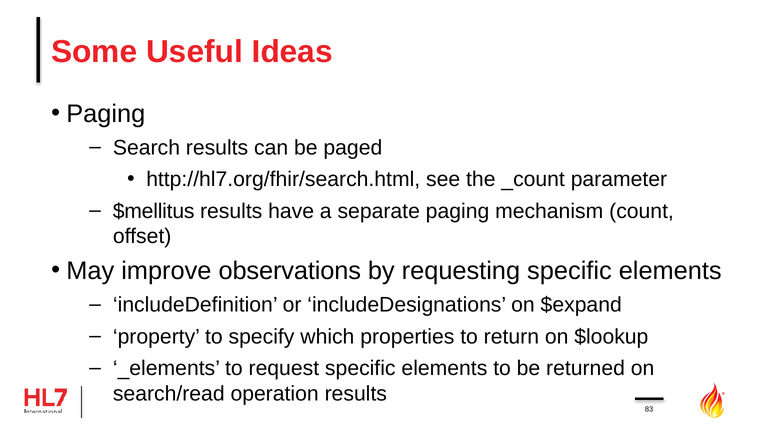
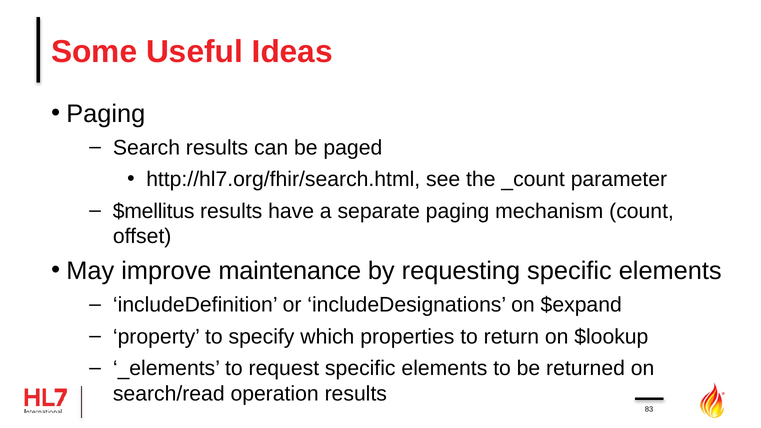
observations: observations -> maintenance (290, 271)
